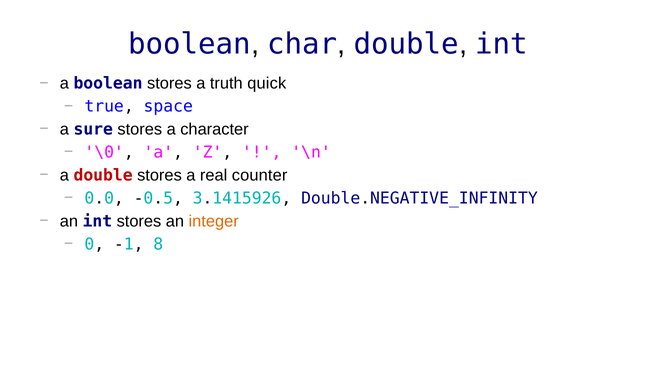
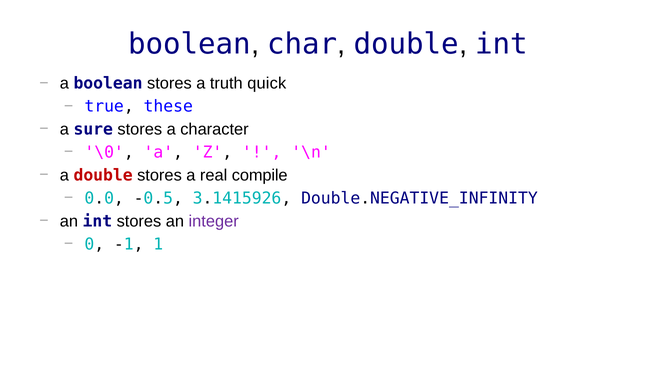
space: space -> these (168, 106)
counter: counter -> compile (260, 175)
integer colour: orange -> purple (214, 221)
8: 8 -> 1 (158, 244)
